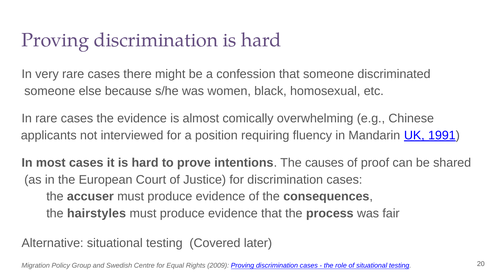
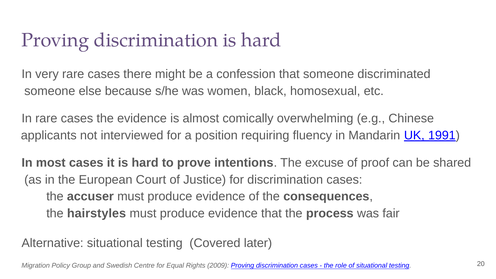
causes: causes -> excuse (324, 163)
